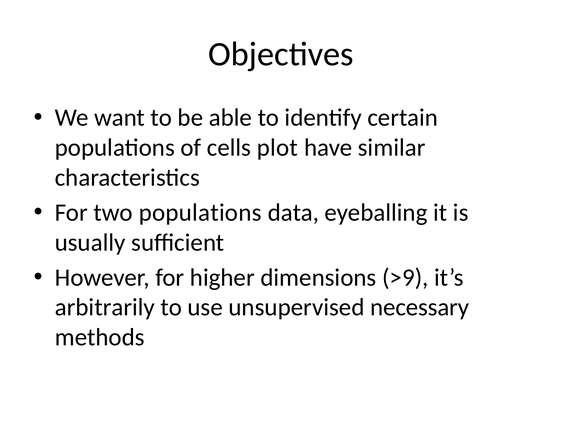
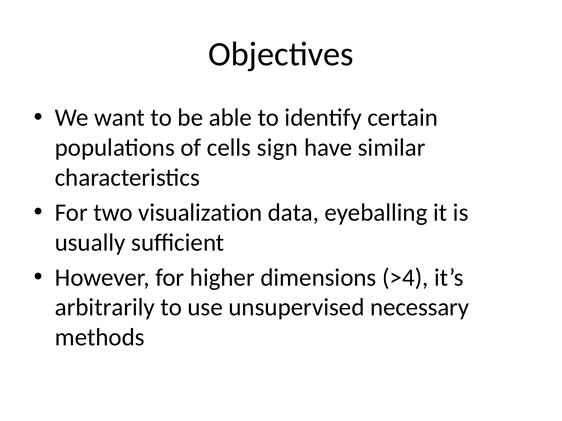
plot: plot -> sign (277, 148)
two populations: populations -> visualization (200, 213)
>9: >9 -> >4 (405, 278)
